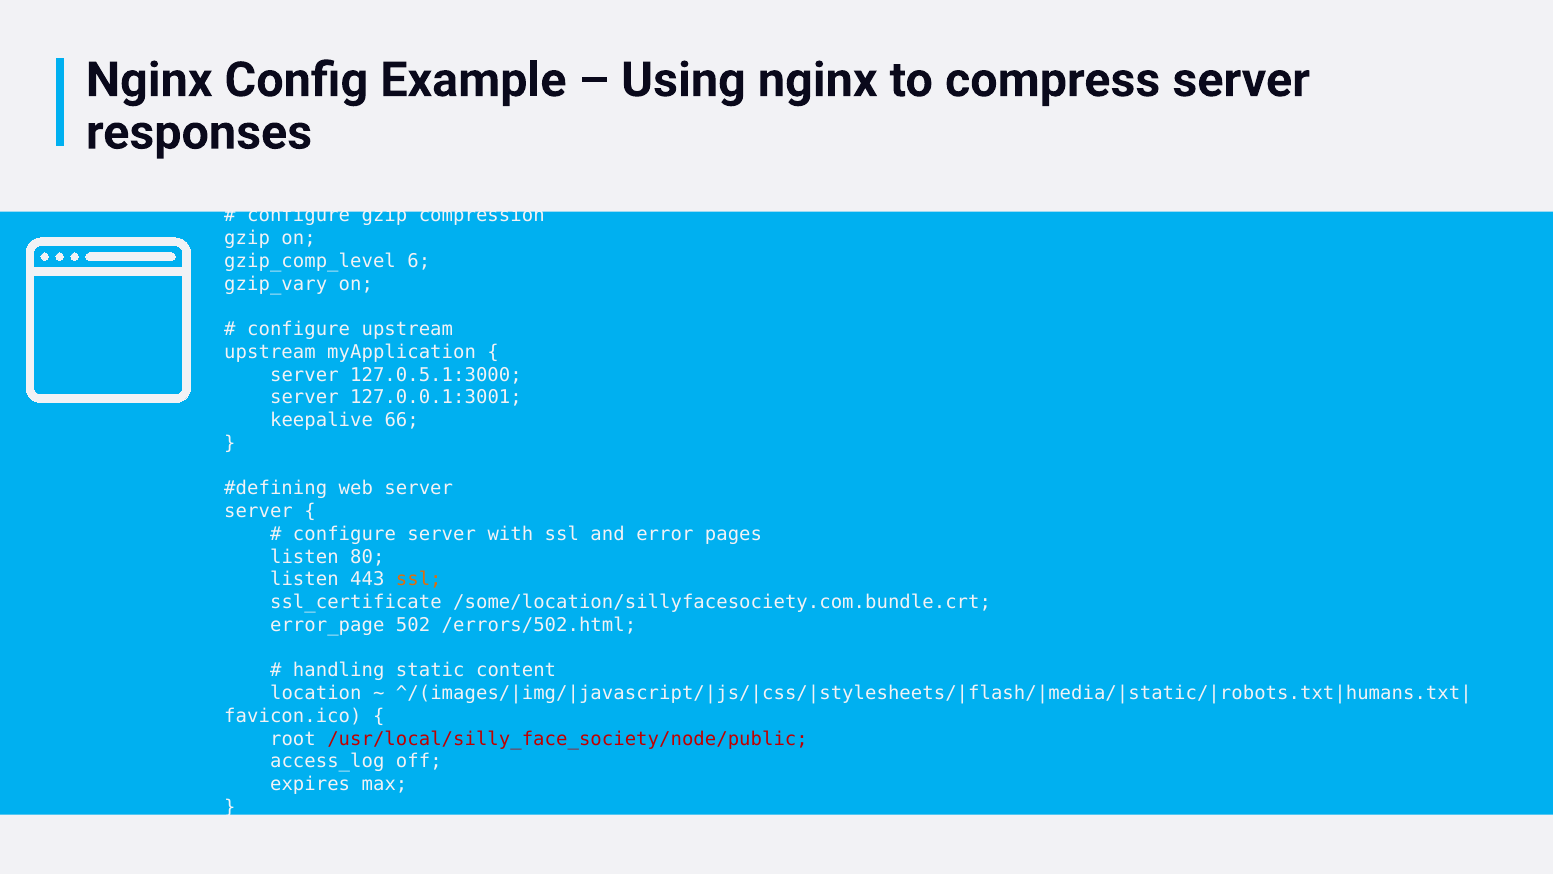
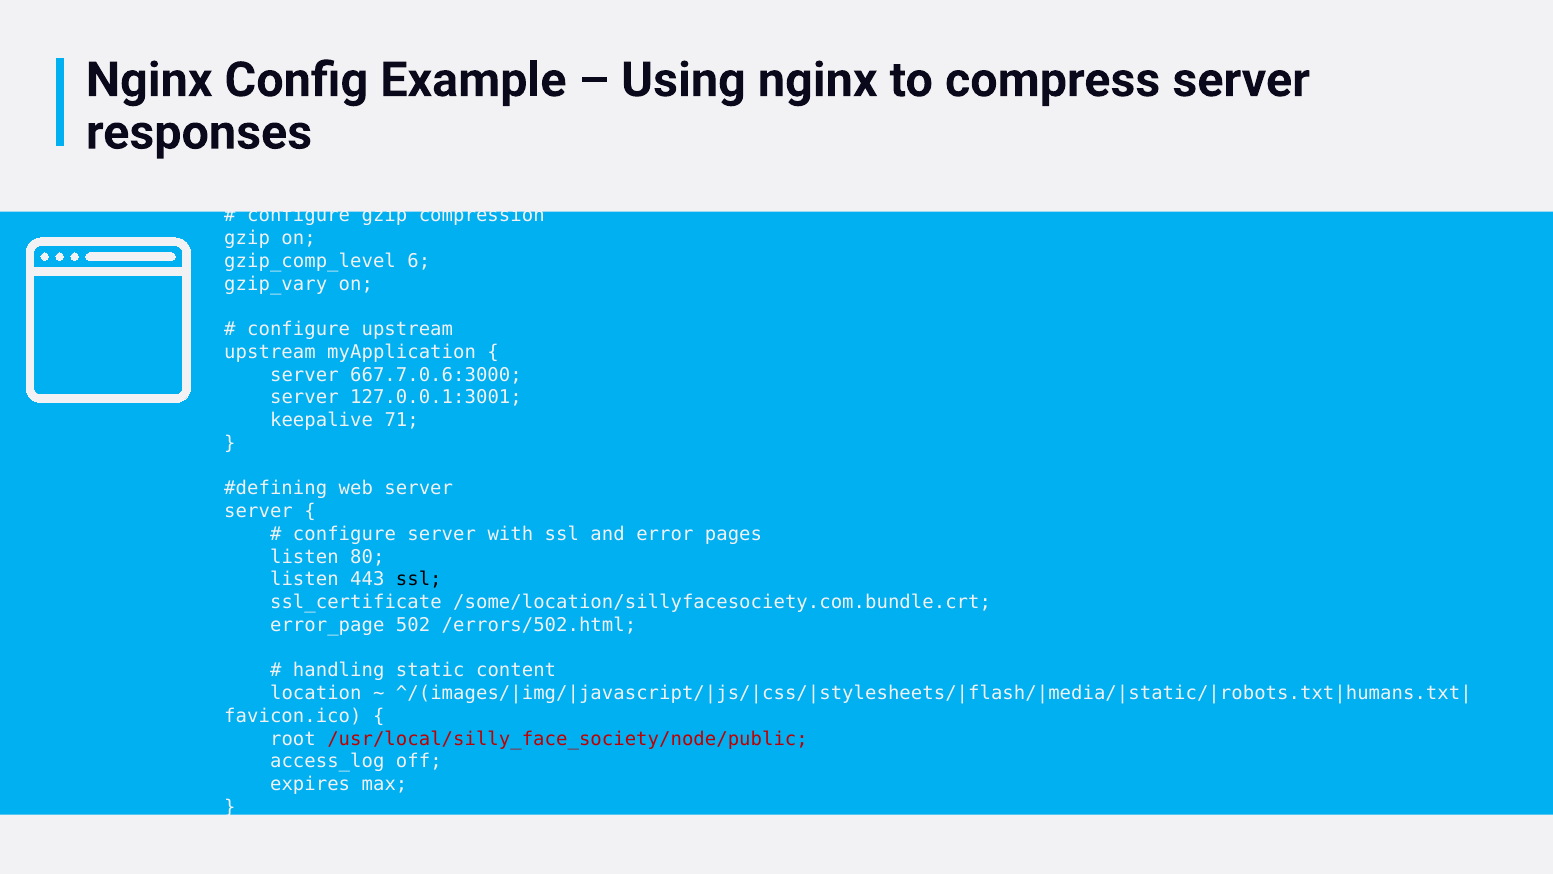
127.0.5.1:3000: 127.0.5.1:3000 -> 667.7.0.6:3000 (436, 375)
66: 66 -> 71 (402, 420)
ssl colour: orange -> black (419, 579)
